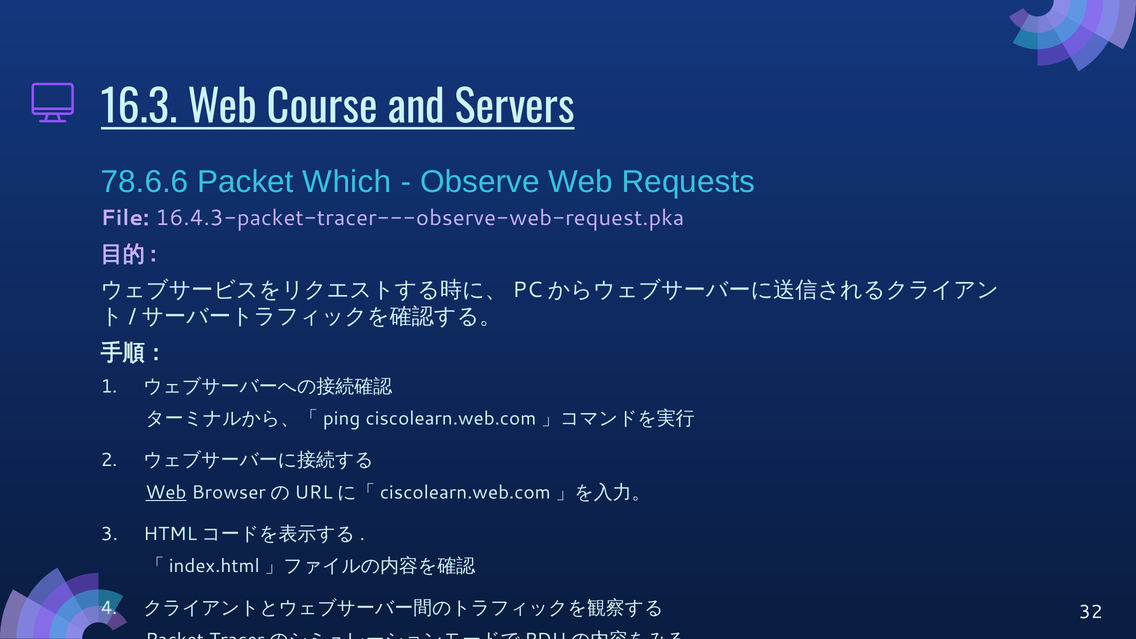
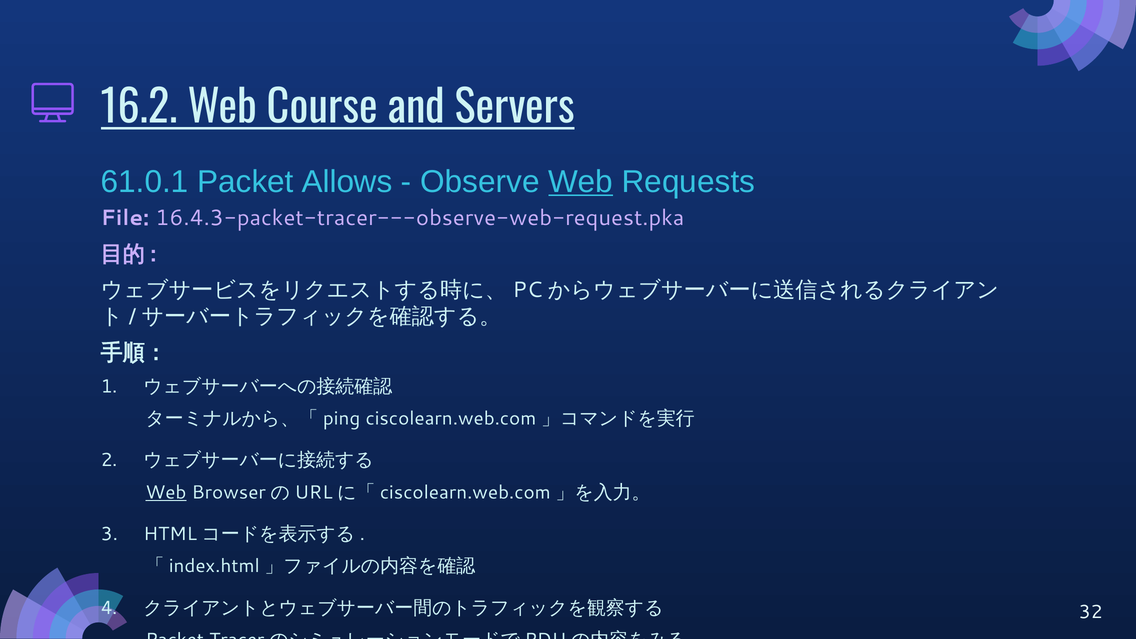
16.3: 16.3 -> 16.2 (139, 108)
78.6.6: 78.6.6 -> 61.0.1 (145, 182)
Which: Which -> Allows (347, 182)
Web underline: none -> present (581, 182)
